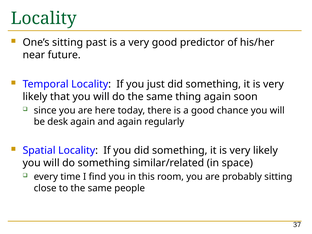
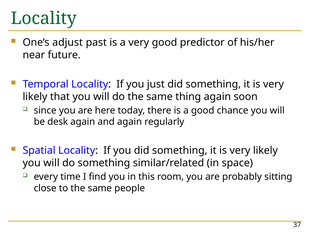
One’s sitting: sitting -> adjust (68, 43)
